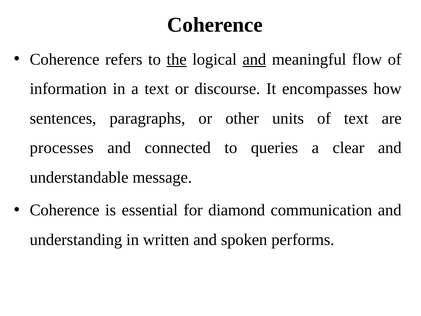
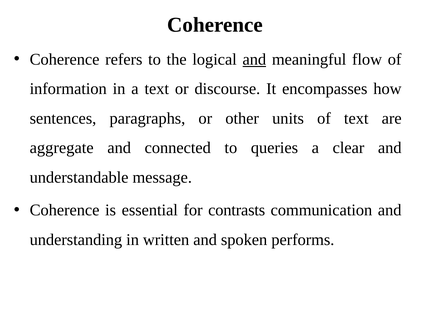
the underline: present -> none (177, 59)
processes: processes -> aggregate (62, 148)
diamond: diamond -> contrasts (237, 210)
